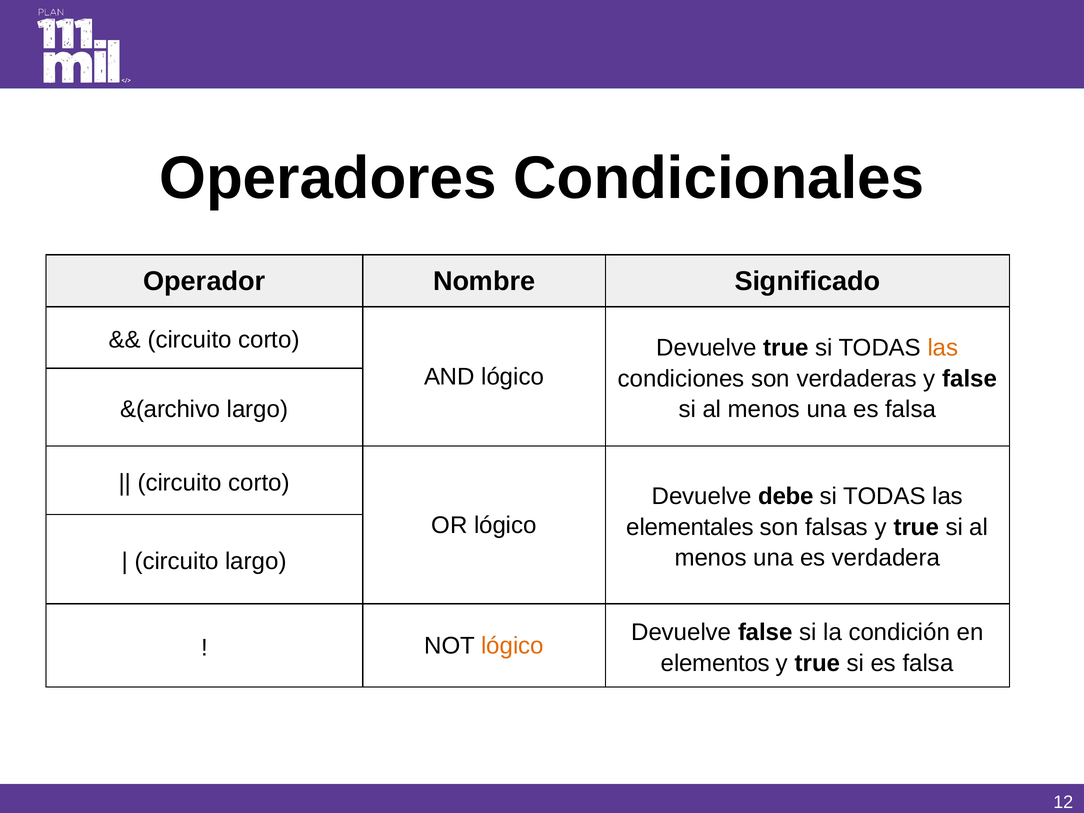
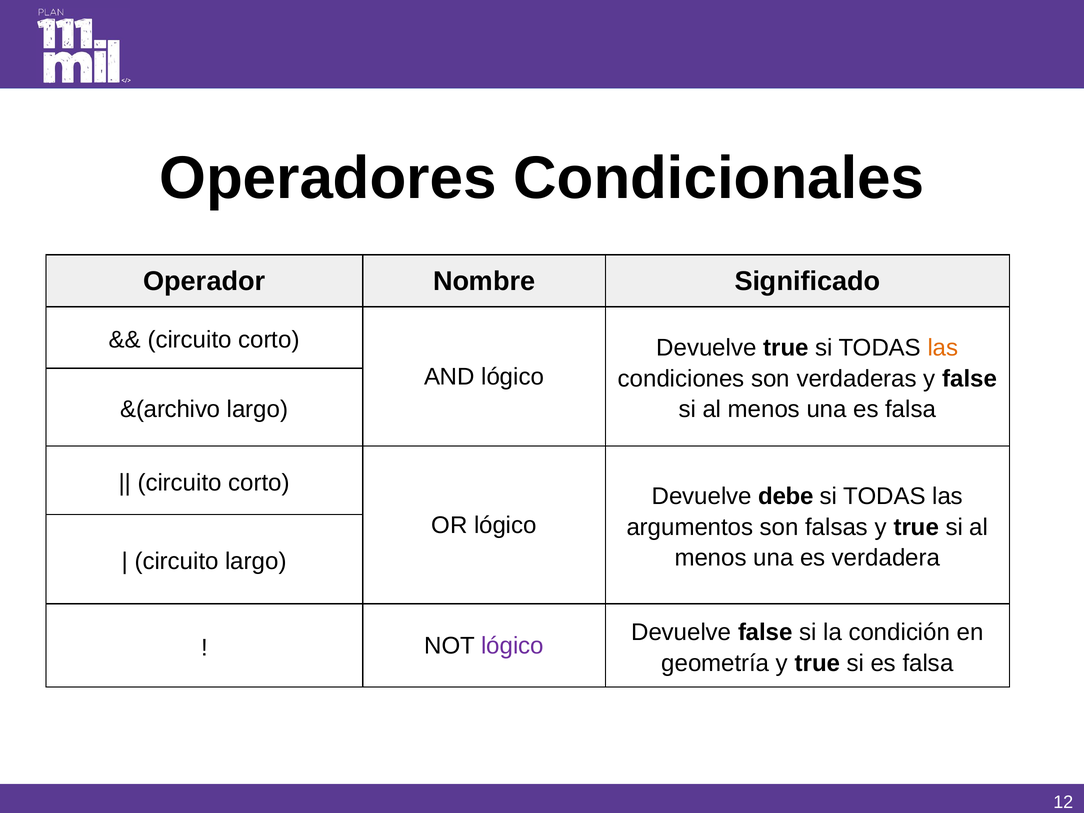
elementales: elementales -> argumentos (690, 527)
lógico colour: orange -> purple (513, 646)
elementos: elementos -> geometría (715, 663)
